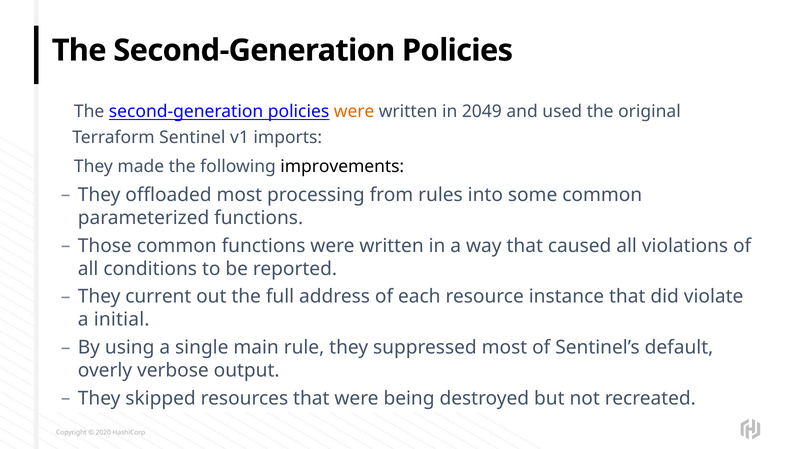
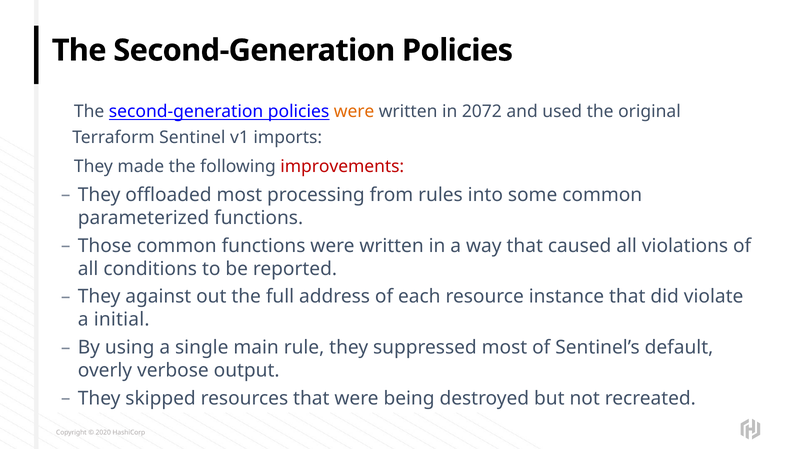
2049: 2049 -> 2072 (482, 112)
improvements colour: black -> red (342, 167)
current: current -> against (158, 297)
